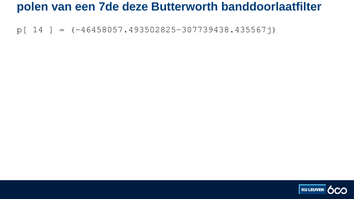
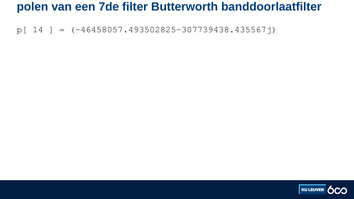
deze: deze -> filter (135, 7)
